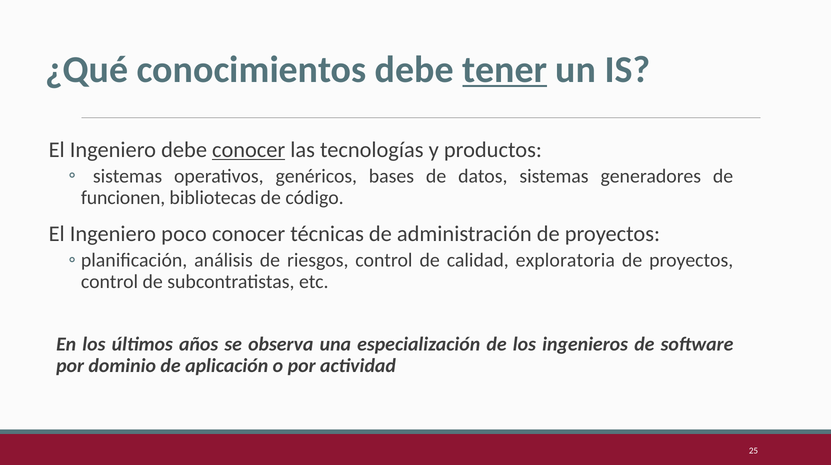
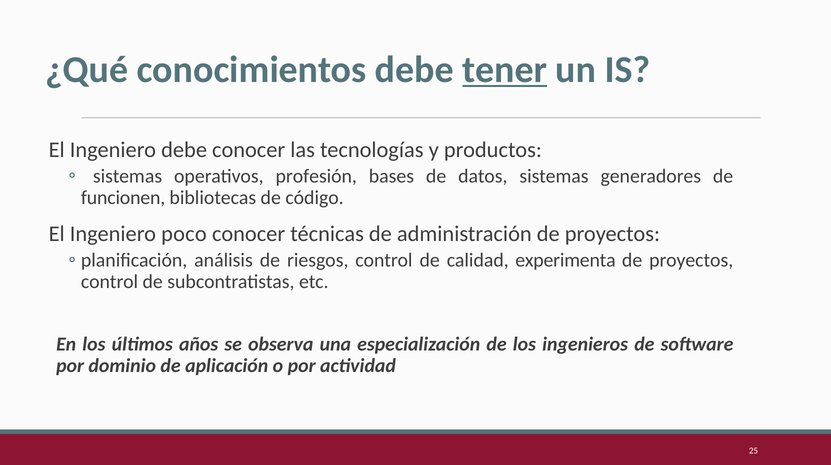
conocer underline: present -> none (249, 150)
genéricos: genéricos -> profesión (316, 176)
exploratoria: exploratoria -> experimenta (565, 261)
